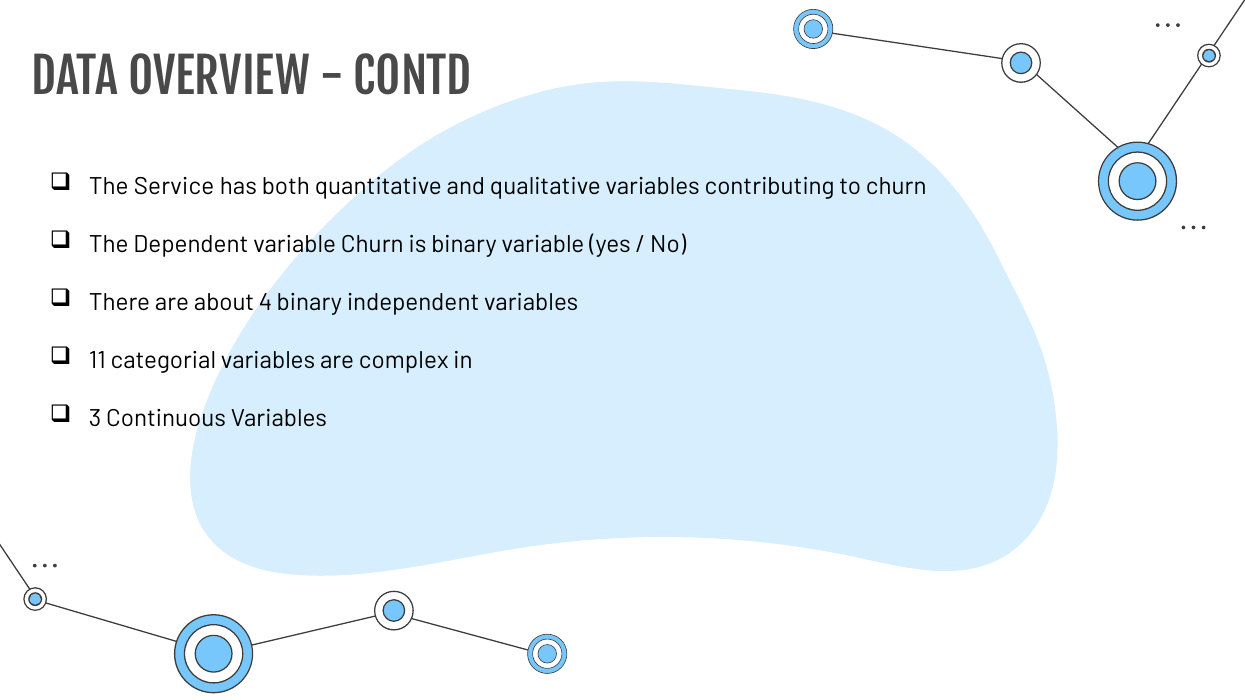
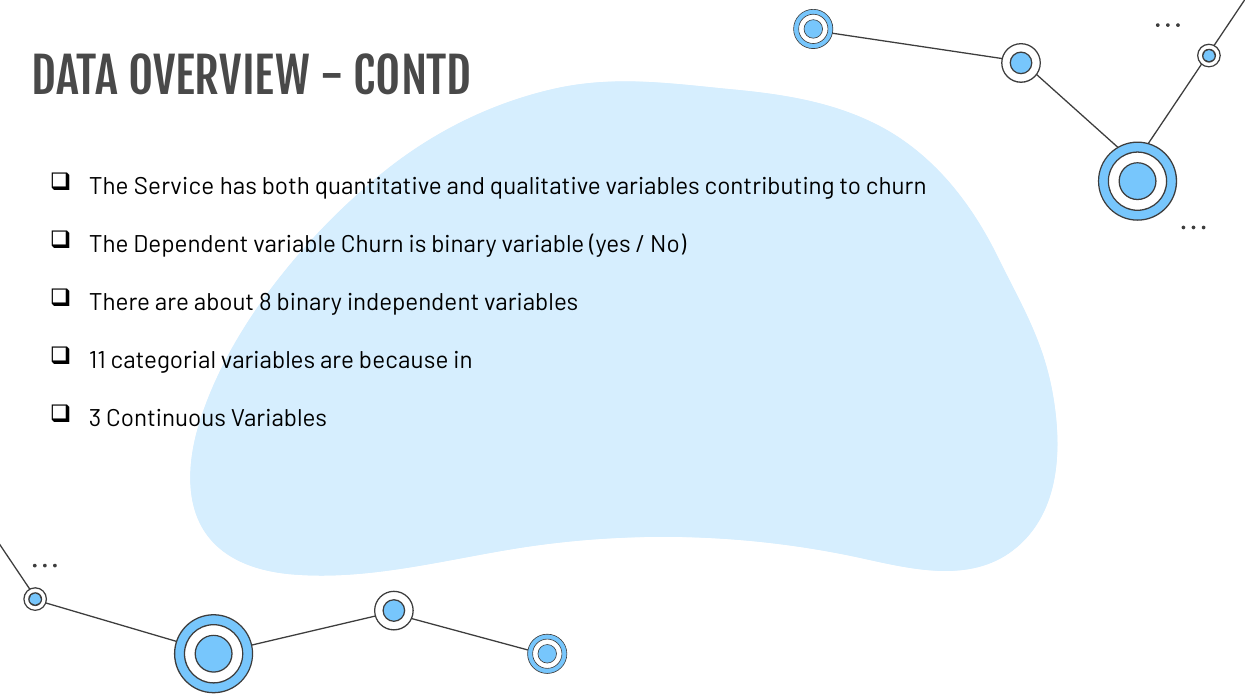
4: 4 -> 8 (265, 303)
complex: complex -> because (404, 361)
